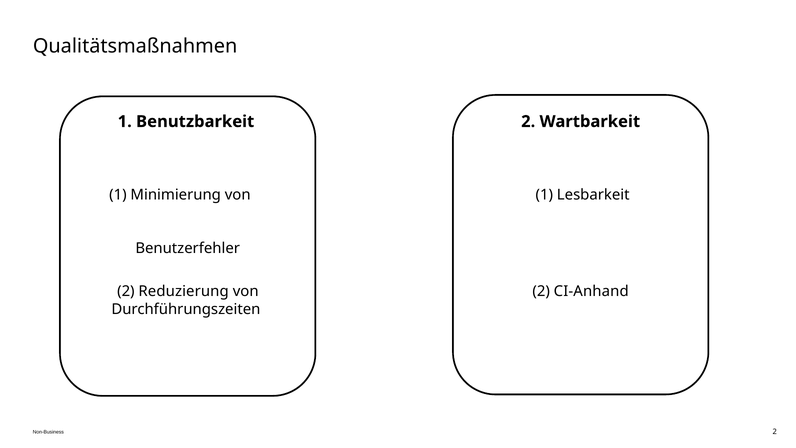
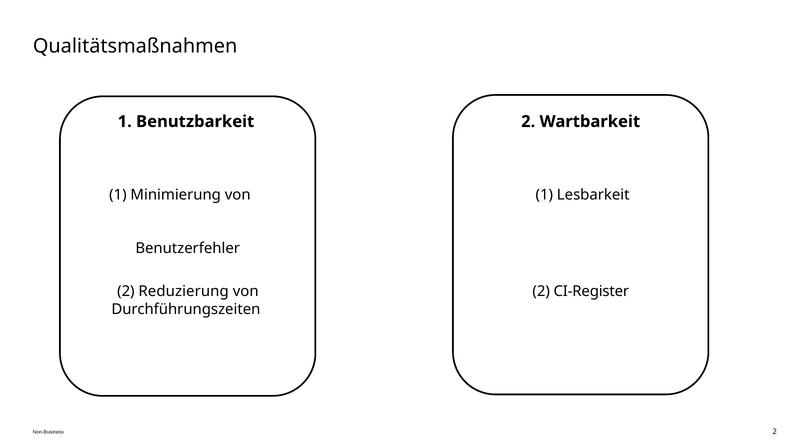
CI-Anhand: CI-Anhand -> CI-Register (591, 291)
